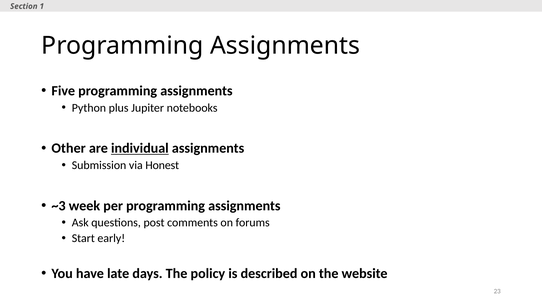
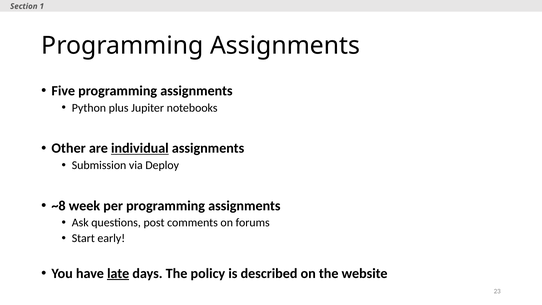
Honest: Honest -> Deploy (162, 165)
~3: ~3 -> ~8 (59, 206)
late underline: none -> present (118, 273)
